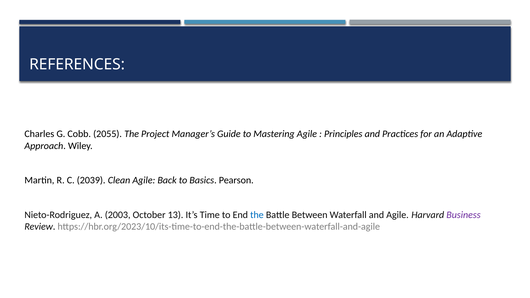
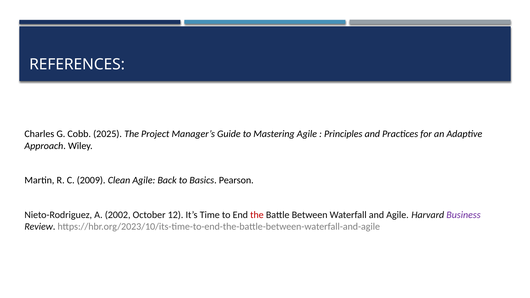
2055: 2055 -> 2025 (108, 134)
2039: 2039 -> 2009 (91, 180)
2003: 2003 -> 2002 (118, 215)
13: 13 -> 12 (176, 215)
the colour: blue -> red (257, 215)
